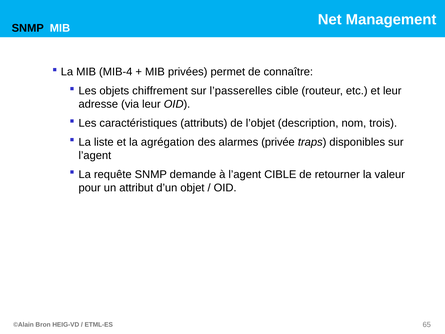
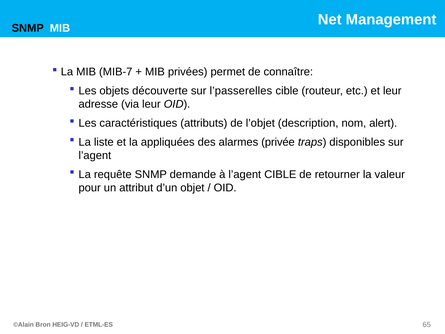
MIB-4: MIB-4 -> MIB-7 (116, 72)
chiffrement: chiffrement -> découverte (160, 91)
trois: trois -> alert (383, 123)
agrégation: agrégation -> appliquées (168, 142)
